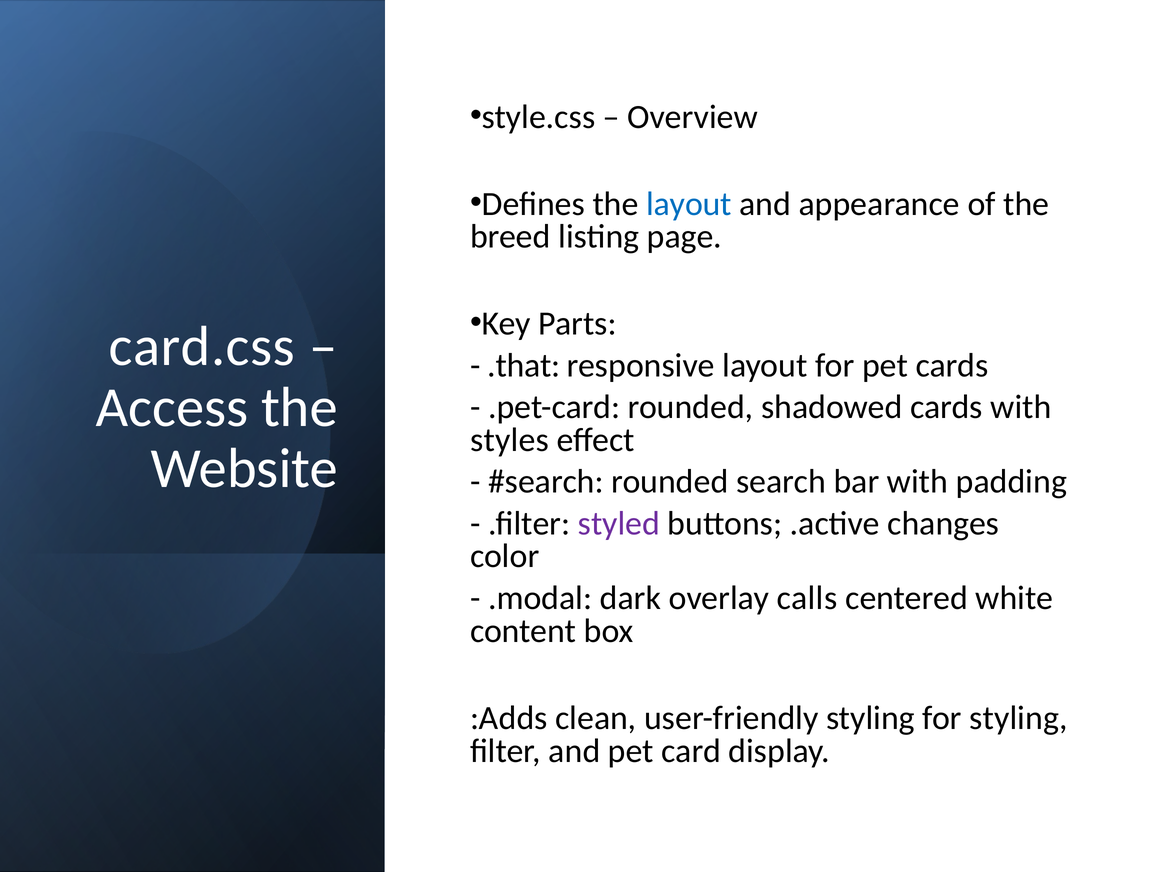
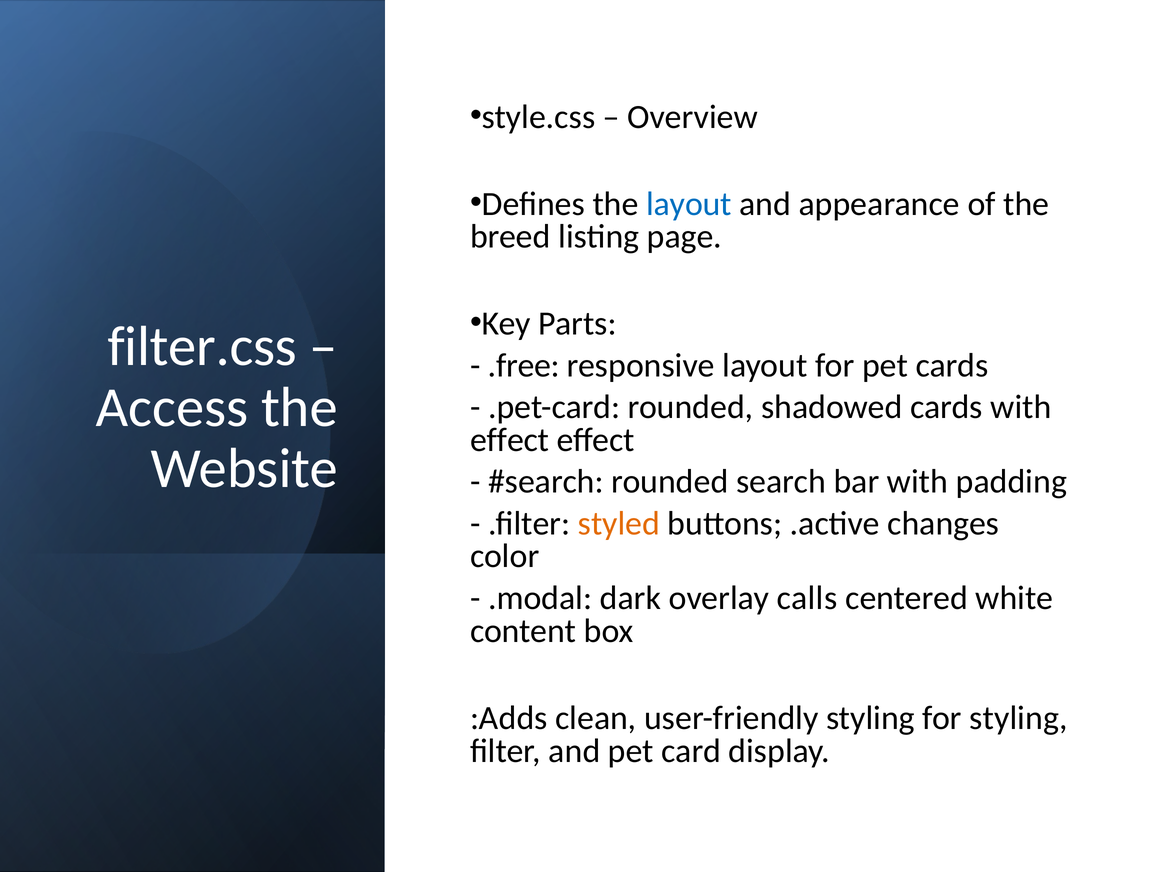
card.css: card.css -> filter.css (202, 346)
.that: .that -> .free (524, 365)
styles: styles -> effect (510, 440)
styled colour: purple -> orange (619, 523)
